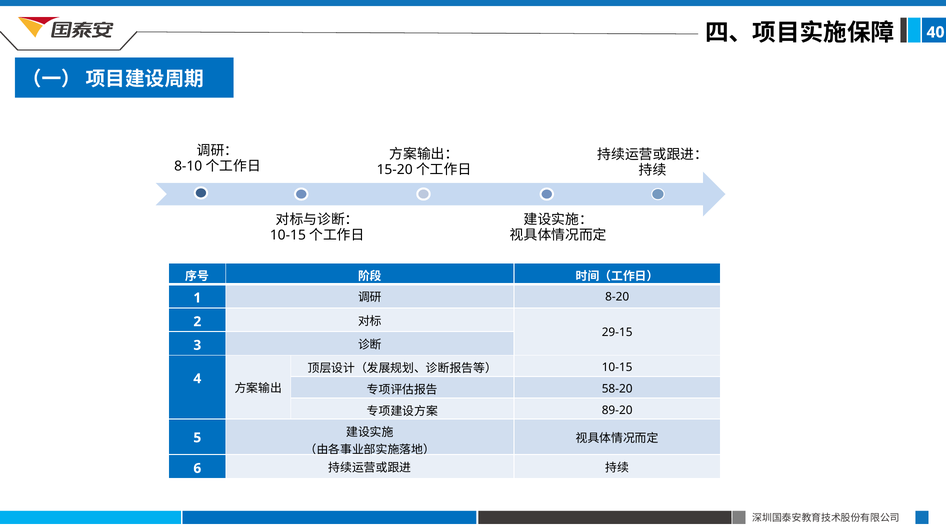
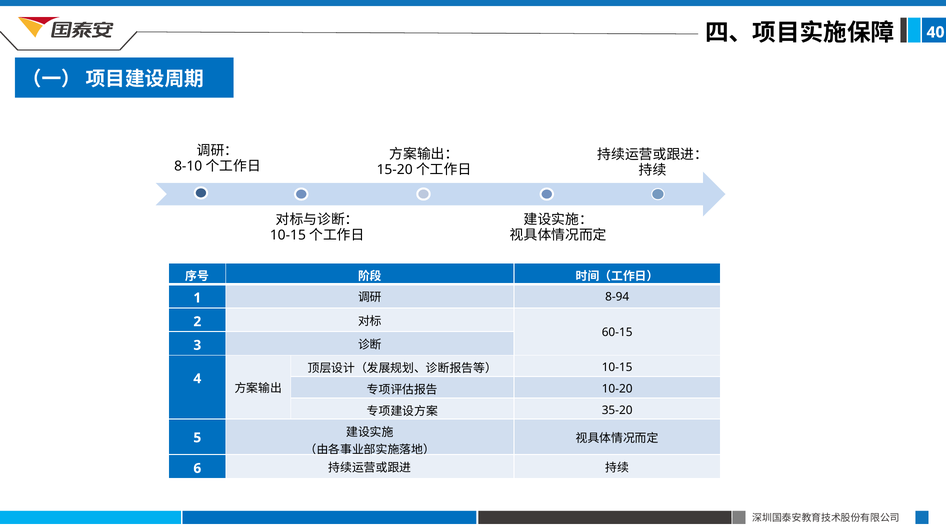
8-20: 8-20 -> 8-94 (617, 297)
29-15: 29-15 -> 60-15 (617, 332)
58-20: 58-20 -> 10-20 (617, 389)
89-20: 89-20 -> 35-20 (617, 410)
